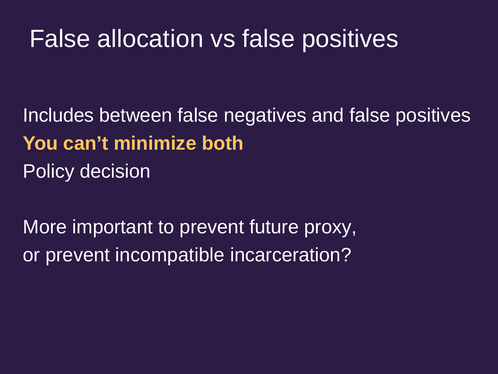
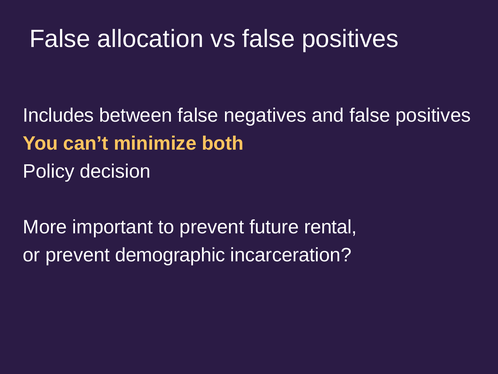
proxy: proxy -> rental (331, 227)
incompatible: incompatible -> demographic (170, 255)
